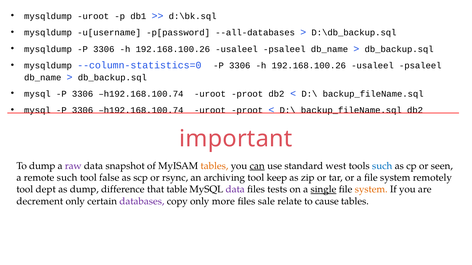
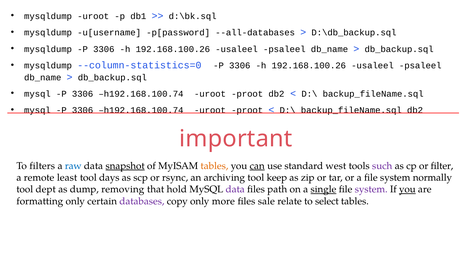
To dump: dump -> filters (42, 166)
raw colour: purple -> blue (73, 166)
snapshot underline: none -> present (125, 166)
such colour: blue -> purple (382, 166)
seen: seen -> filter (442, 166)
remote such: such -> least (67, 178)
false: false -> days (109, 178)
remotely: remotely -> normally (432, 178)
difference: difference -> removing (123, 190)
table: table -> hold (177, 190)
tests: tests -> path (277, 190)
system colour: orange -> purple (371, 190)
you underline: none -> present (407, 190)
decrement: decrement -> formatting (40, 202)
cause: cause -> select (327, 202)
